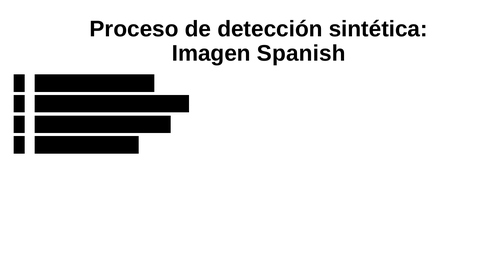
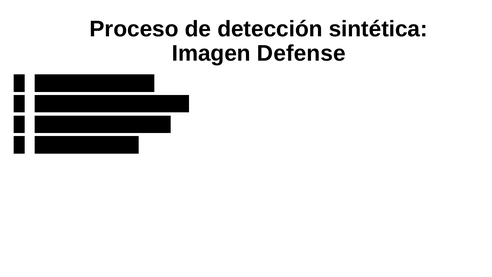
Spanish: Spanish -> Defense (301, 54)
